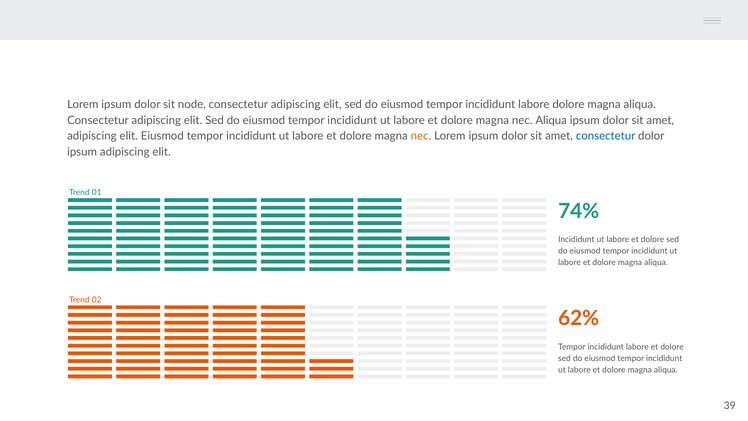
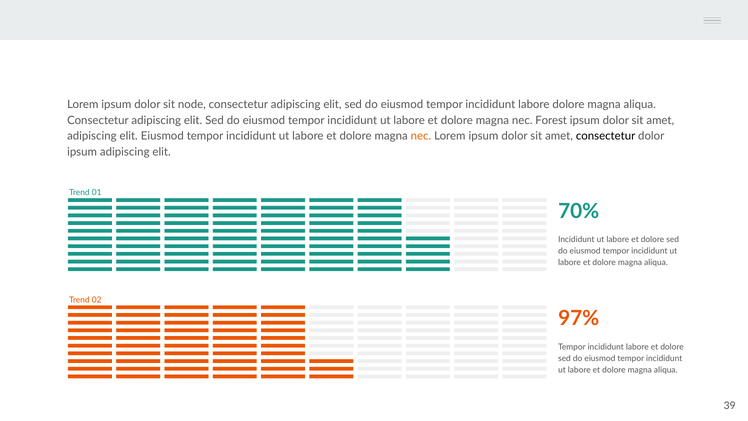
nec Aliqua: Aliqua -> Forest (551, 120)
consectetur colour: blue -> black (606, 136)
74%: 74% -> 70% (579, 211)
62%: 62% -> 97% (579, 318)
